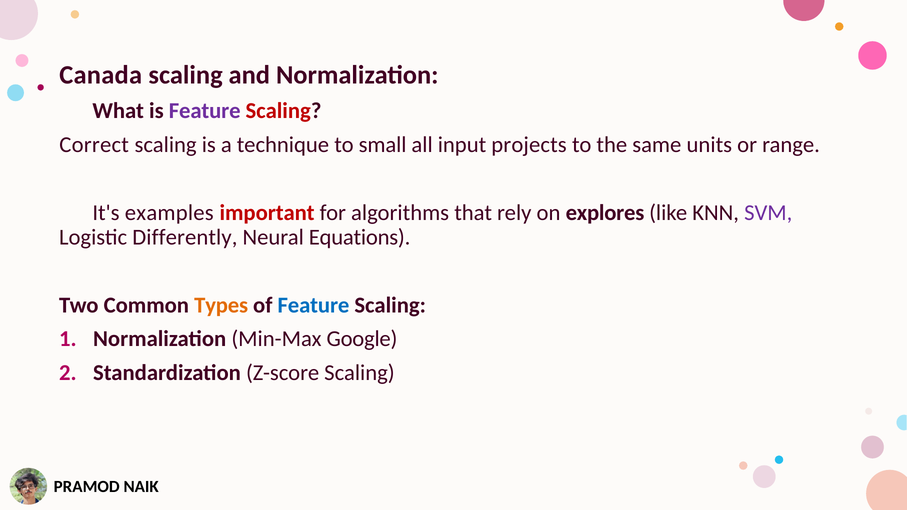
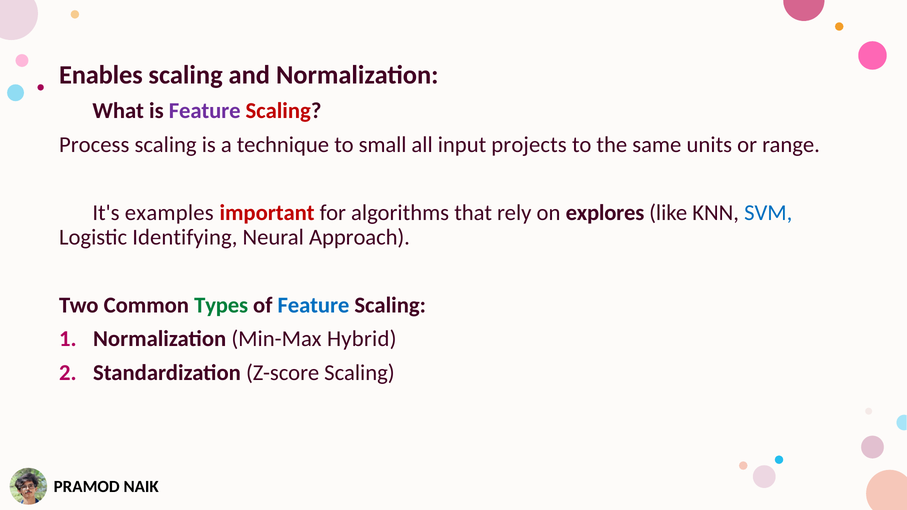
Canada: Canada -> Enables (101, 75)
Correct: Correct -> Process (94, 145)
SVM colour: purple -> blue (768, 213)
Differently: Differently -> Identifying (185, 237)
Equations: Equations -> Approach (359, 237)
Types colour: orange -> green (221, 305)
Google: Google -> Hybrid (362, 339)
